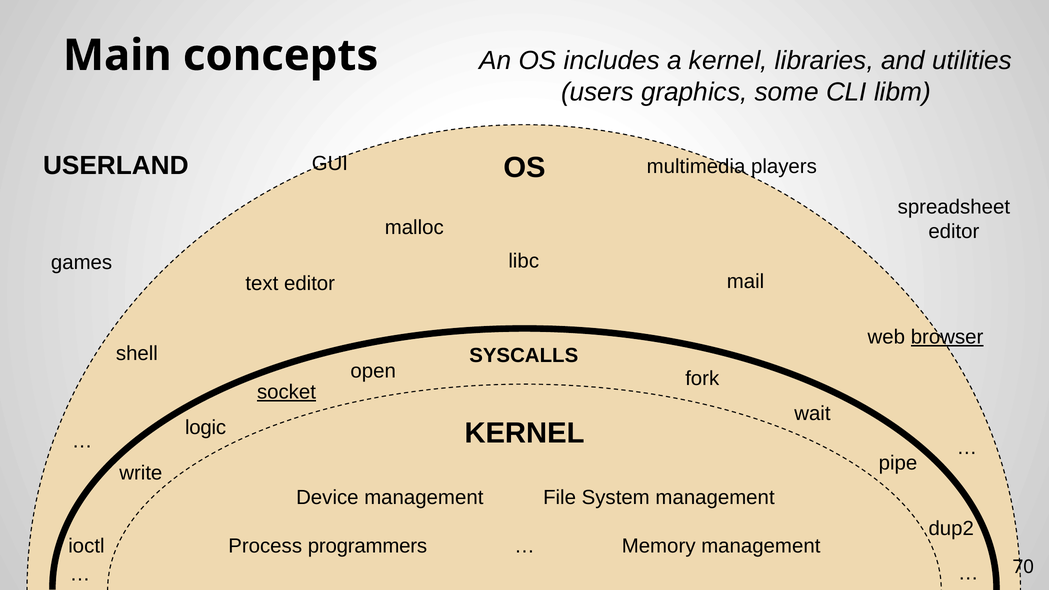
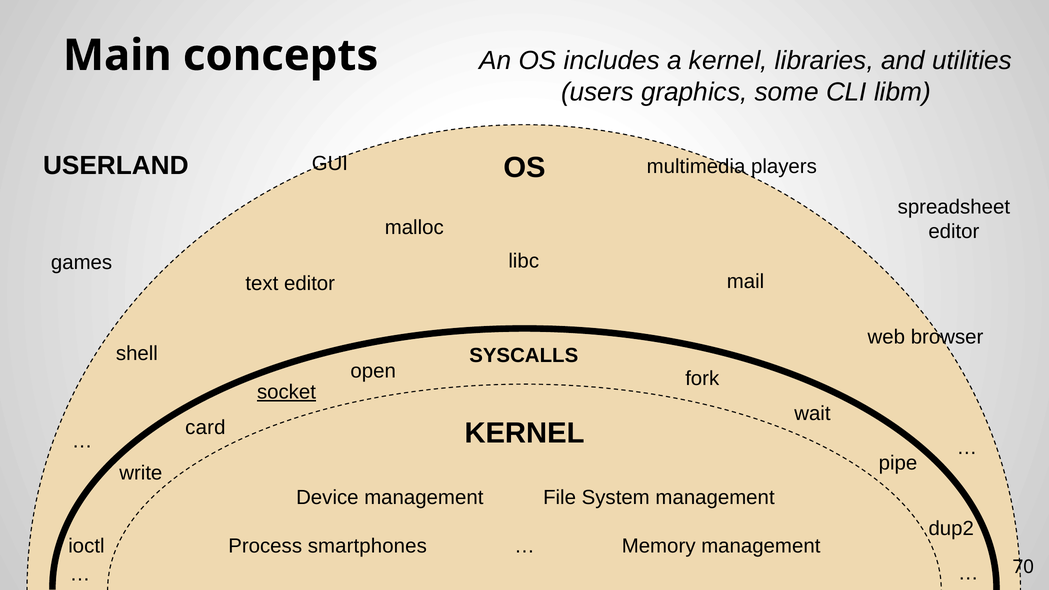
browser underline: present -> none (947, 337)
logic: logic -> card (205, 427)
programmers: programmers -> smartphones (367, 546)
